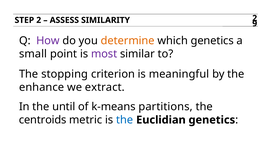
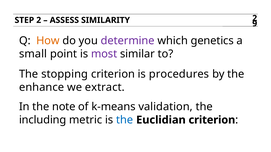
How colour: purple -> orange (48, 41)
determine colour: orange -> purple (128, 41)
meaningful: meaningful -> procedures (179, 74)
until: until -> note (64, 107)
partitions: partitions -> validation (166, 107)
centroids: centroids -> including (43, 120)
Euclidian genetics: genetics -> criterion (212, 120)
